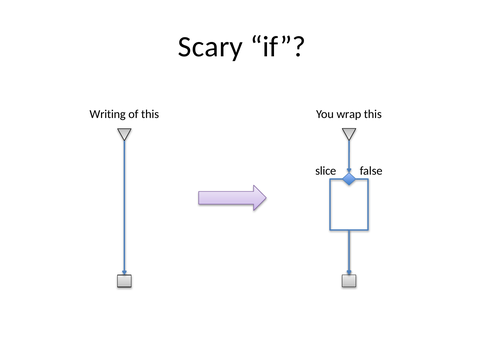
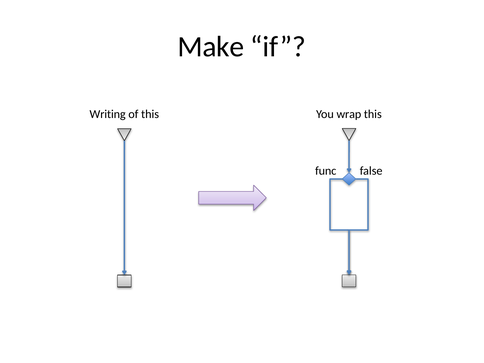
Scary: Scary -> Make (211, 47)
slice: slice -> func (326, 171)
